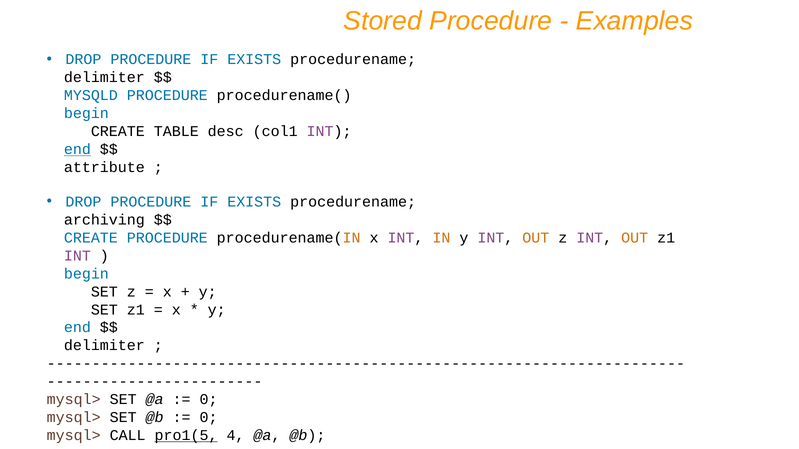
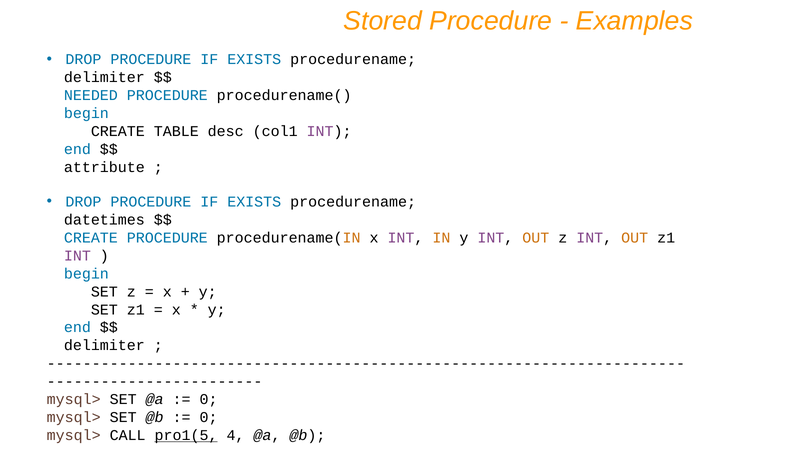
MYSQLD: MYSQLD -> NEEDED (91, 96)
end underline: present -> none (77, 149)
archiving: archiving -> datetimes (104, 220)
